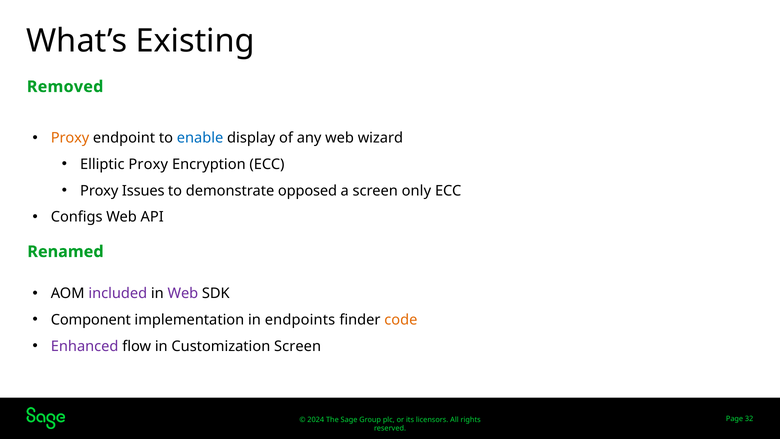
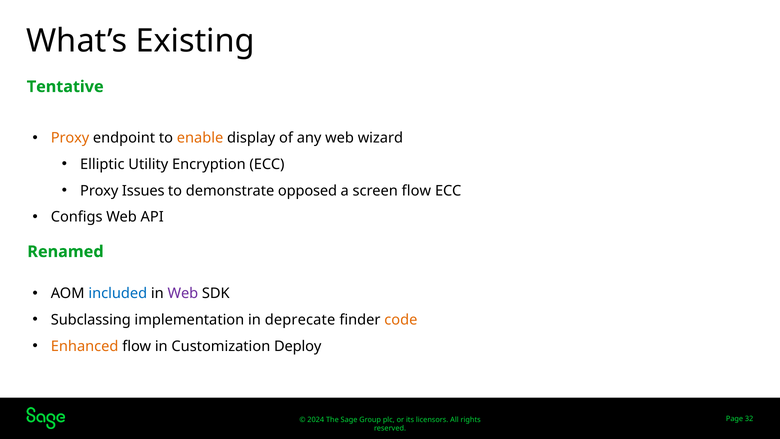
Removed: Removed -> Tentative (65, 87)
enable colour: blue -> orange (200, 138)
Elliptic Proxy: Proxy -> Utility (148, 164)
screen only: only -> flow (416, 191)
included colour: purple -> blue (118, 293)
Component: Component -> Subclassing (91, 320)
endpoints: endpoints -> deprecate (300, 320)
Enhanced colour: purple -> orange (85, 346)
Customization Screen: Screen -> Deploy (298, 346)
